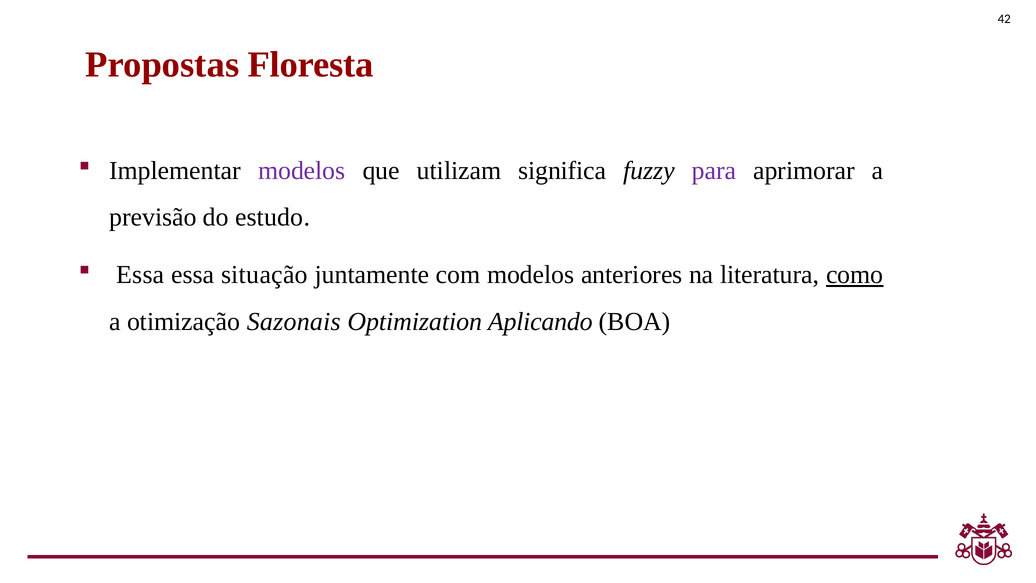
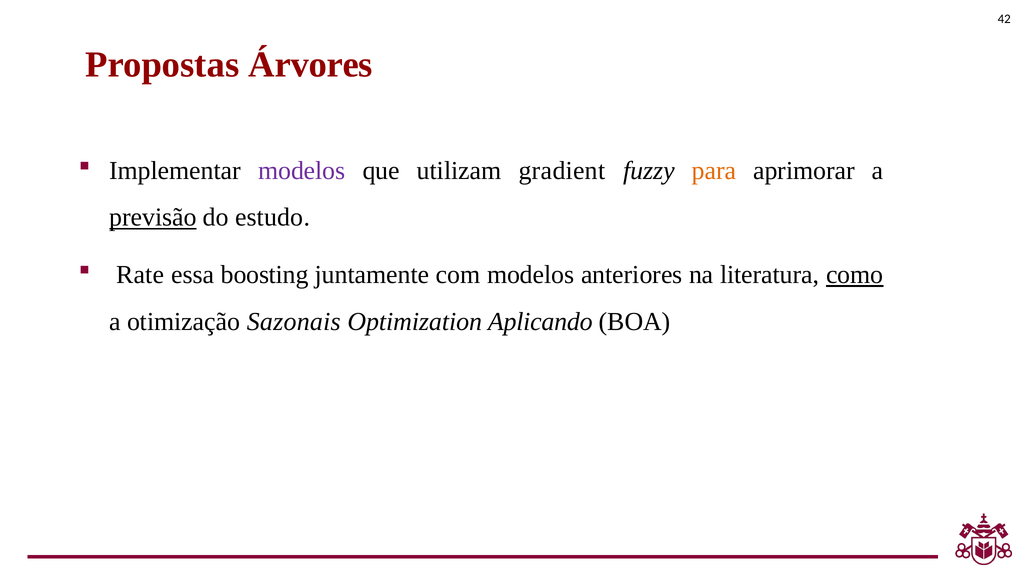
Floresta: Floresta -> Árvores (311, 65)
significa: significa -> gradient (562, 171)
para colour: purple -> orange (714, 171)
previsão underline: none -> present (153, 217)
Essa: Essa -> Rate (140, 275)
situação: situação -> boosting (265, 275)
